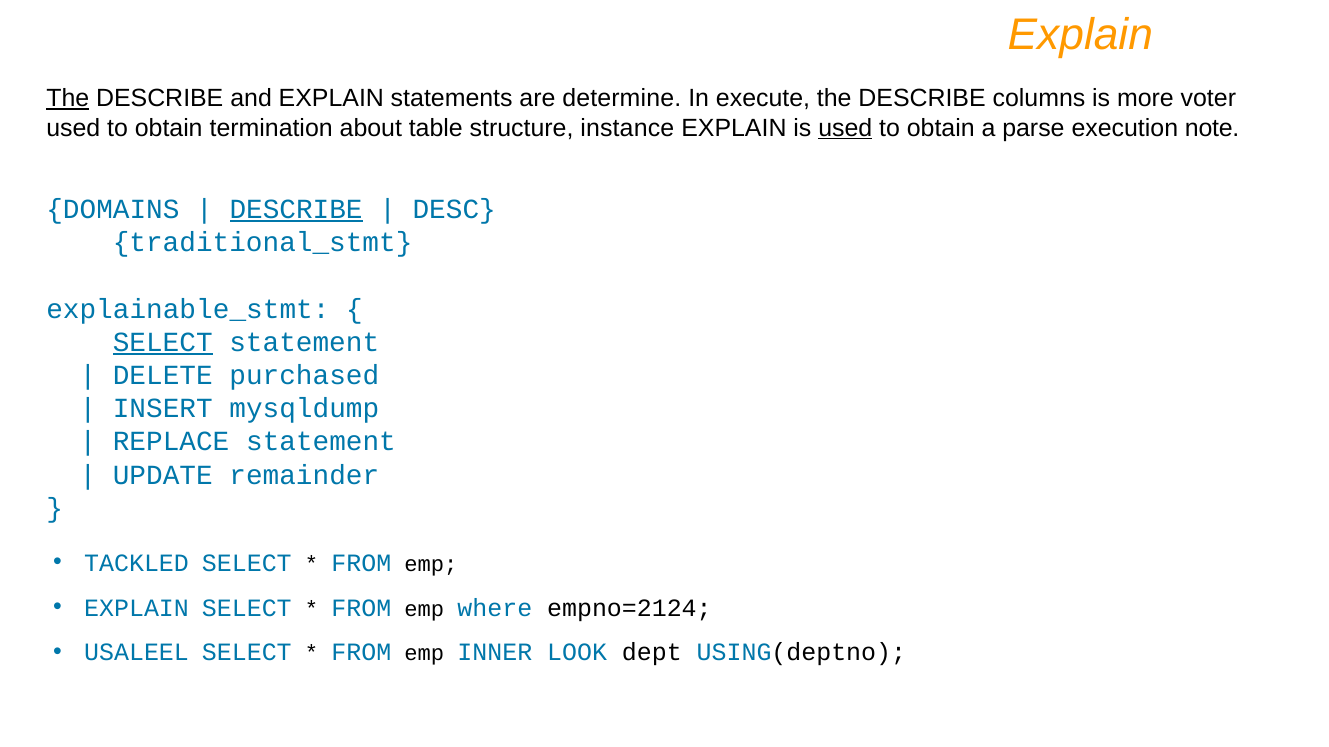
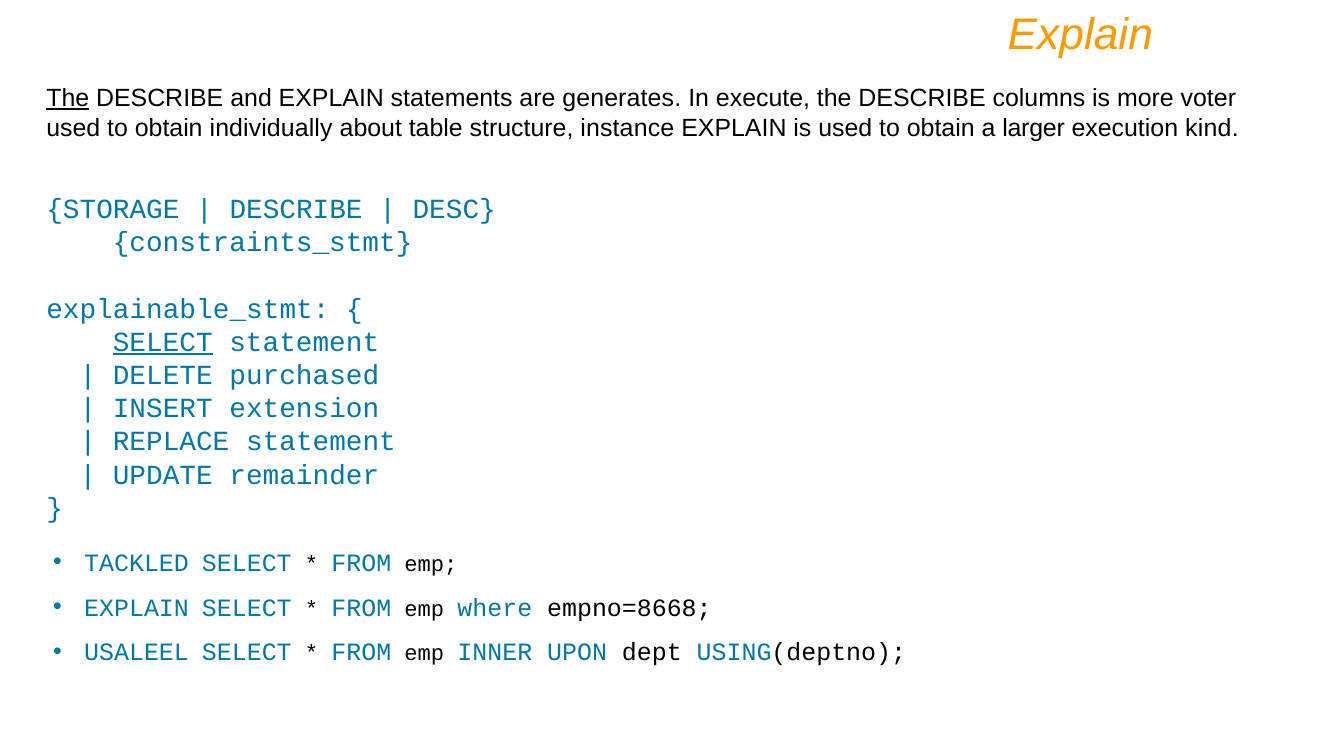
determine: determine -> generates (622, 98)
termination: termination -> individually (271, 128)
used underline: present -> none (845, 128)
parse: parse -> larger (1034, 128)
note: note -> kind (1212, 128)
DOMAINS: DOMAINS -> STORAGE (113, 209)
DESCRIBE underline: present -> none (296, 209)
traditional_stmt: traditional_stmt -> constraints_stmt (263, 243)
mysqldump: mysqldump -> extension (304, 409)
empno=2124: empno=2124 -> empno=8668 (629, 608)
LOOK: LOOK -> UPON (577, 653)
